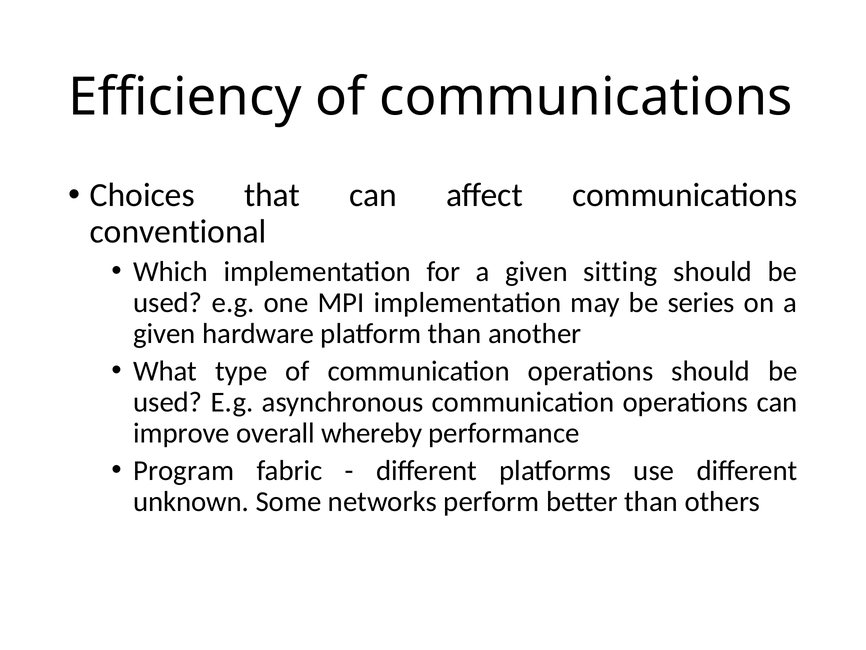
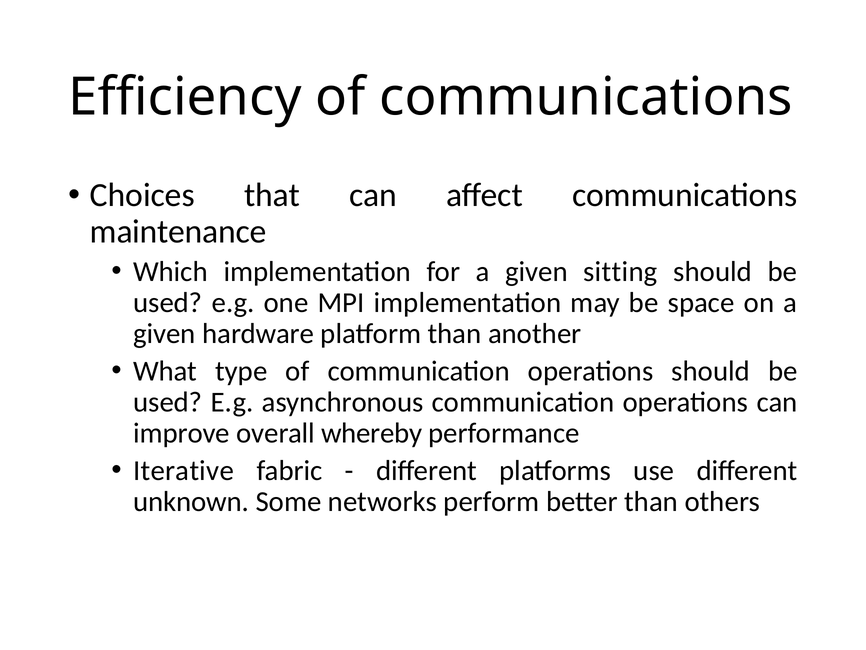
conventional: conventional -> maintenance (178, 231)
series: series -> space (701, 302)
Program: Program -> Iterative (184, 470)
